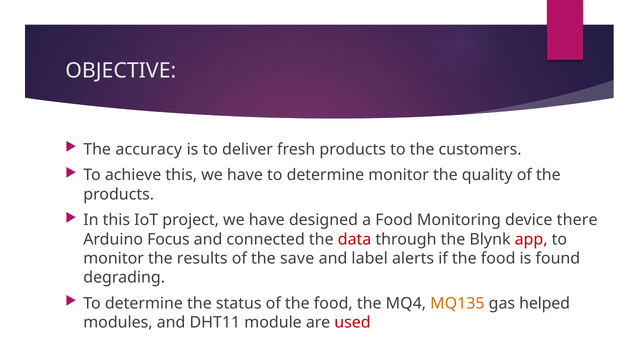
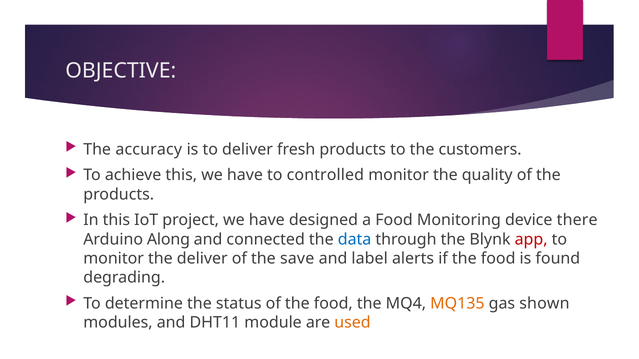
have to determine: determine -> controlled (325, 175)
Focus: Focus -> Along (168, 240)
data colour: red -> blue (355, 240)
the results: results -> deliver (202, 259)
helped: helped -> shown (544, 304)
used colour: red -> orange (352, 323)
